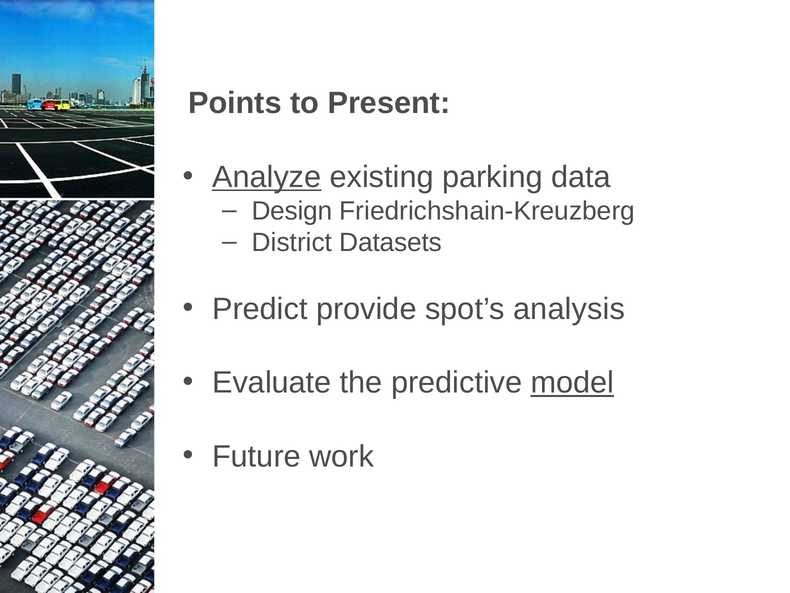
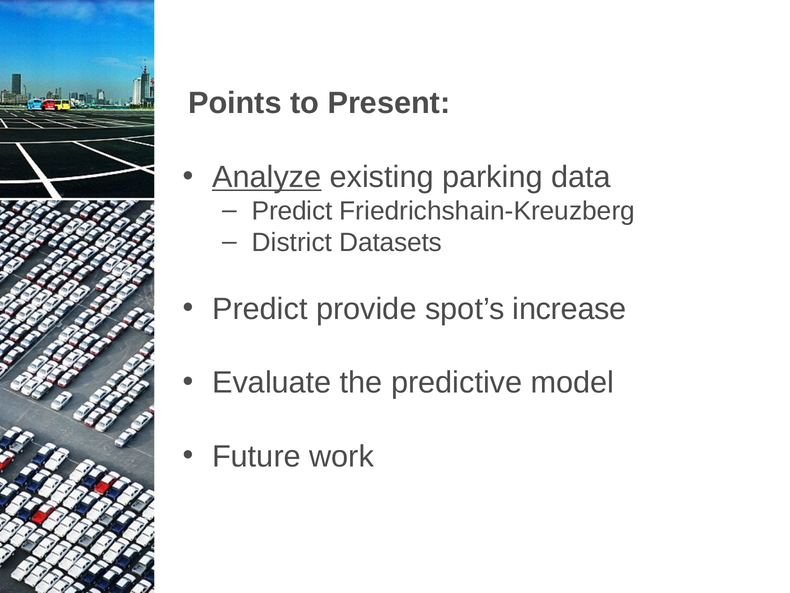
Design: Design -> Predict (292, 211)
analysis: analysis -> increase (569, 309)
model underline: present -> none (572, 382)
